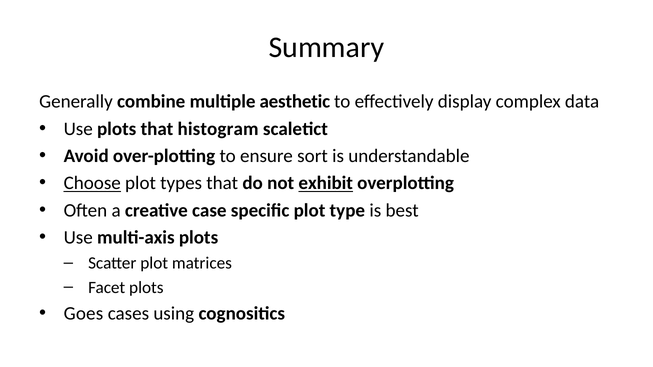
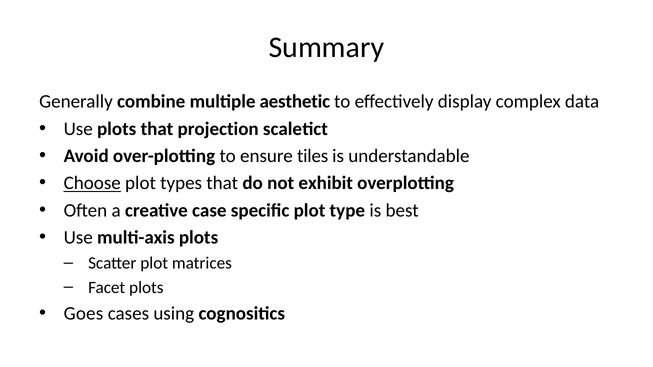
histogram: histogram -> projection (218, 129)
sort: sort -> tiles (313, 156)
exhibit underline: present -> none (326, 183)
